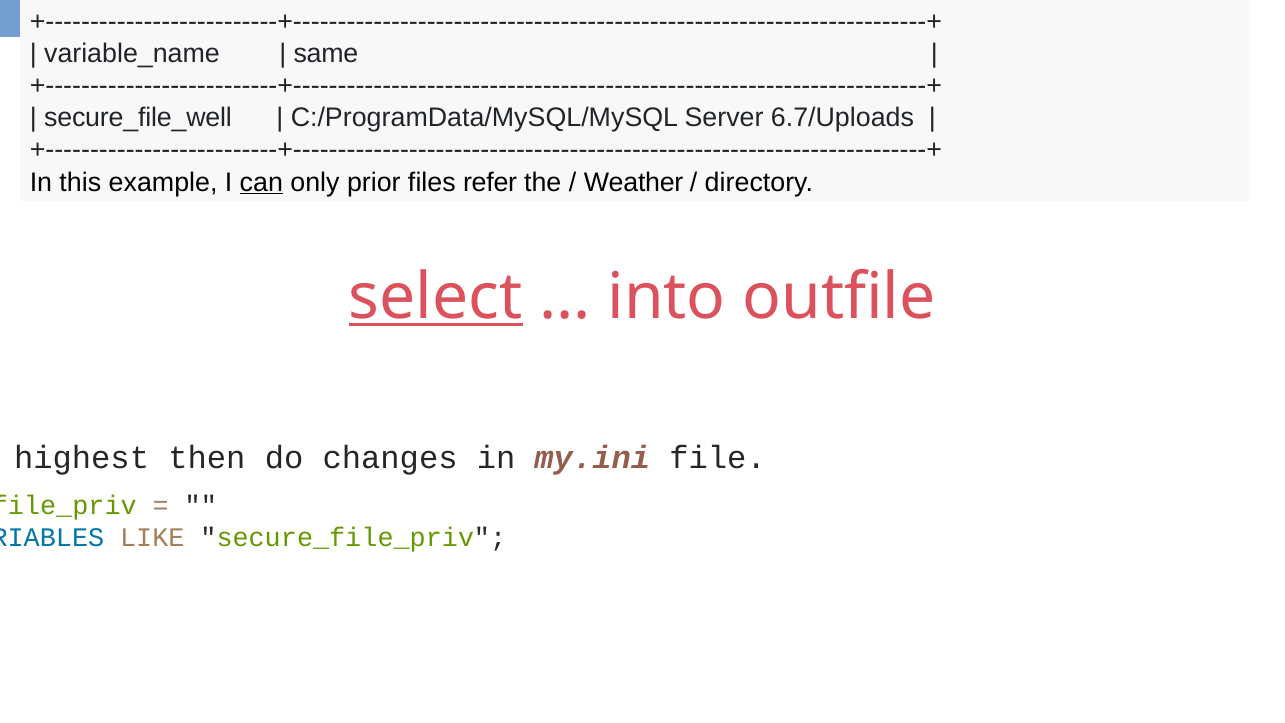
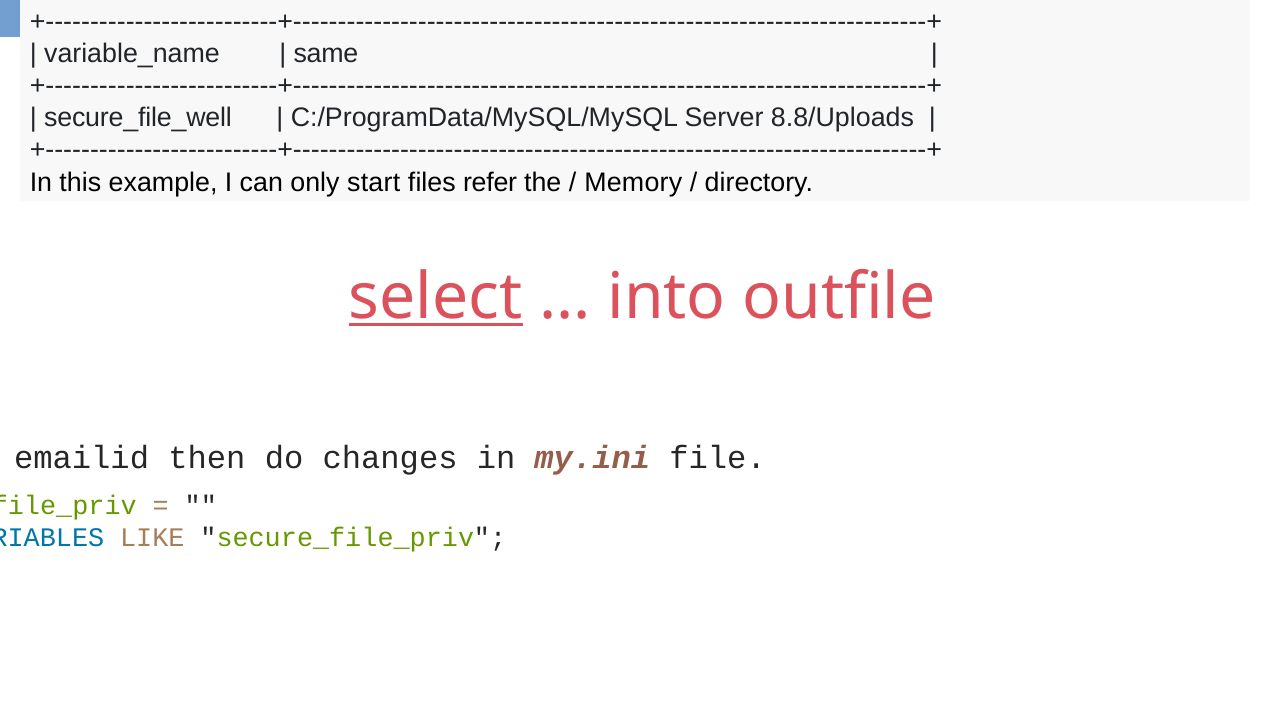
6.7/Uploads: 6.7/Uploads -> 8.8/Uploads (842, 118)
can underline: present -> none (261, 182)
prior: prior -> start (374, 182)
Weather: Weather -> Memory (633, 182)
highest: highest -> emailid (82, 457)
